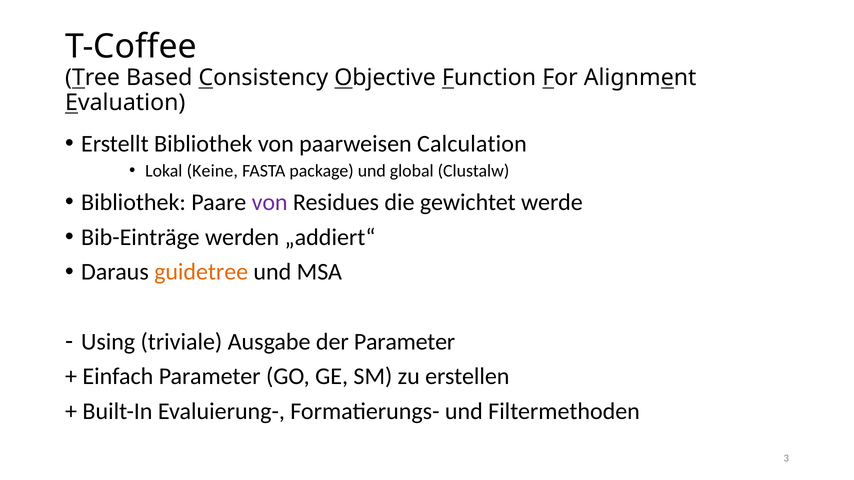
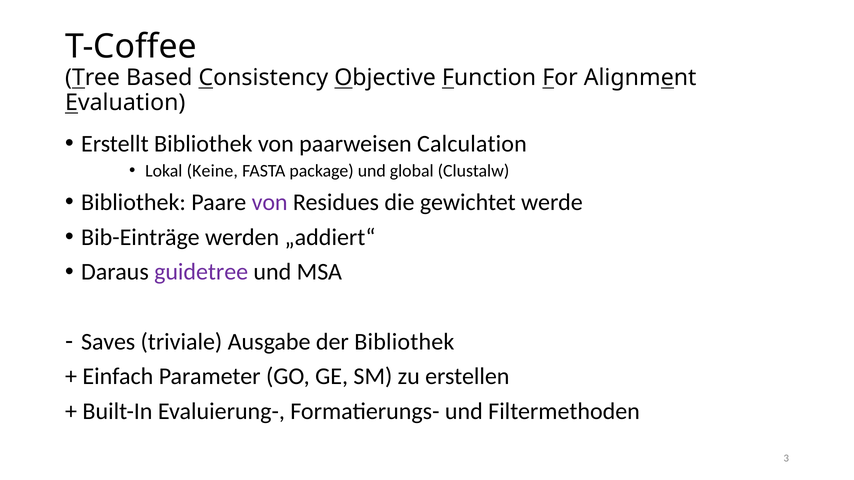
guidetree colour: orange -> purple (201, 272)
Using: Using -> Saves (108, 342)
der Parameter: Parameter -> Bibliothek (404, 342)
